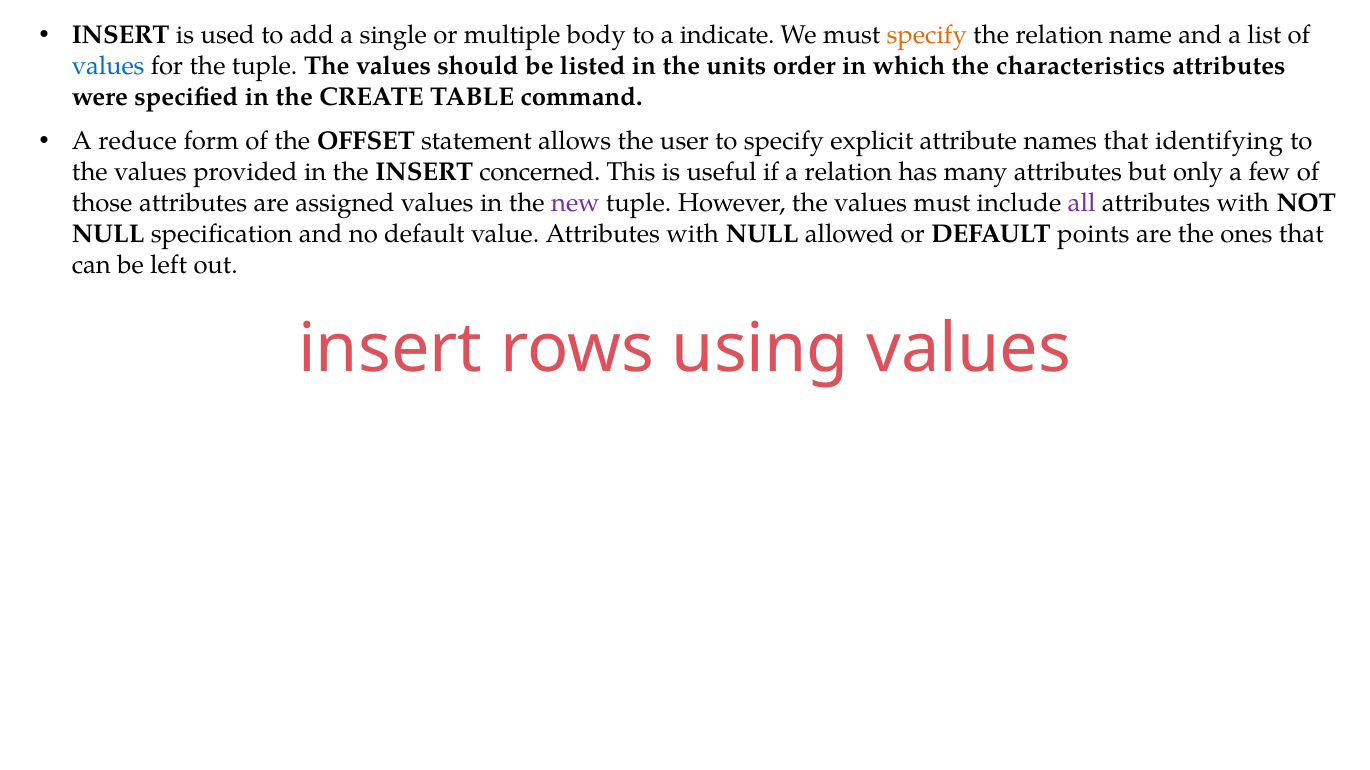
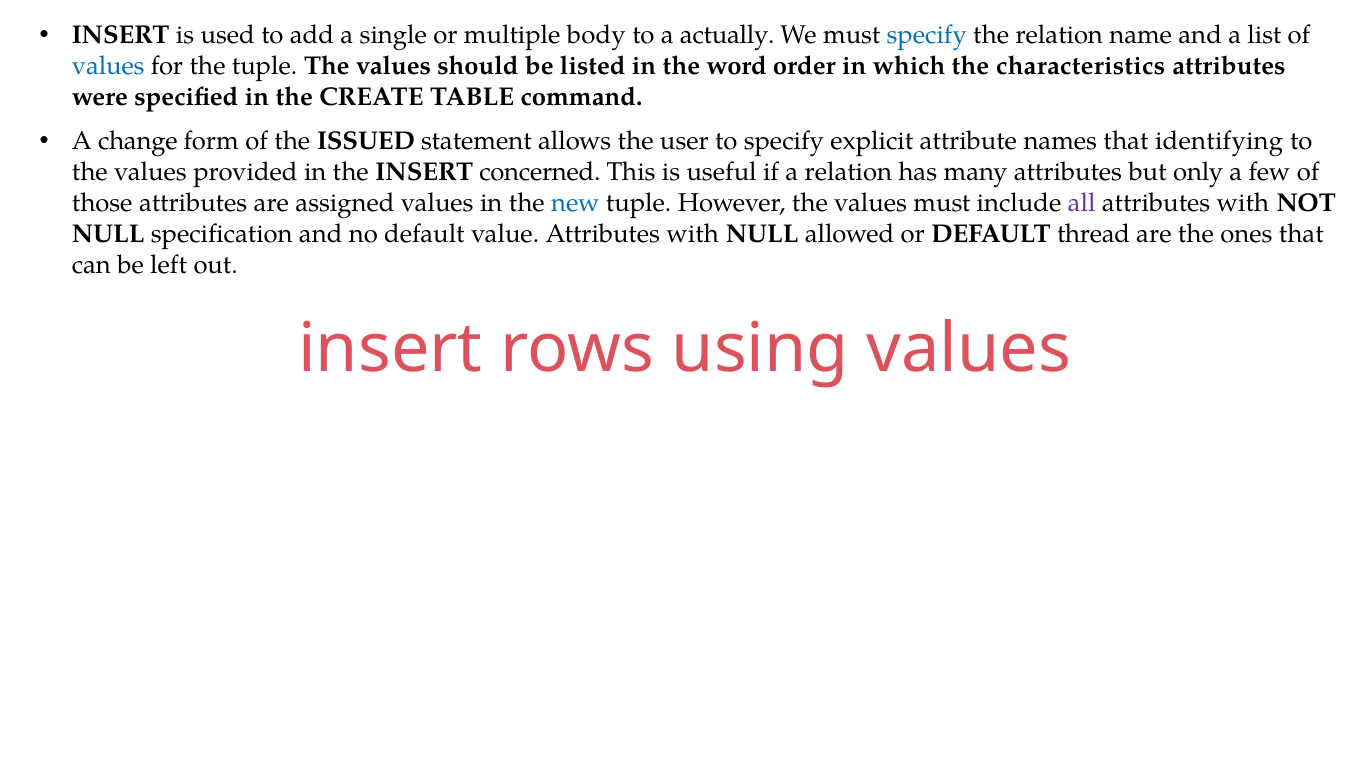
indicate: indicate -> actually (727, 35)
specify colour: orange -> blue (927, 35)
units: units -> word (737, 66)
reduce: reduce -> change (138, 141)
OFFSET: OFFSET -> ISSUED (366, 141)
new colour: purple -> blue (575, 203)
points: points -> thread (1094, 234)
